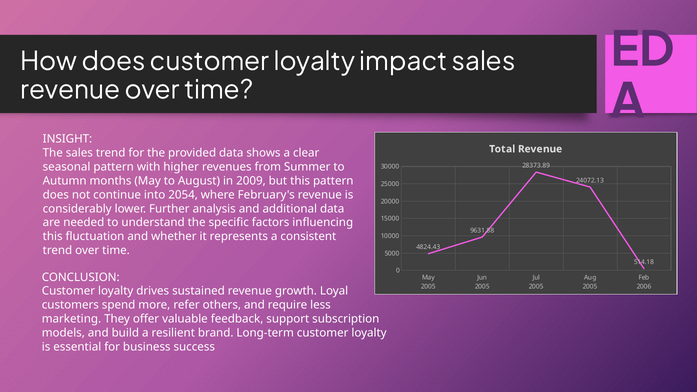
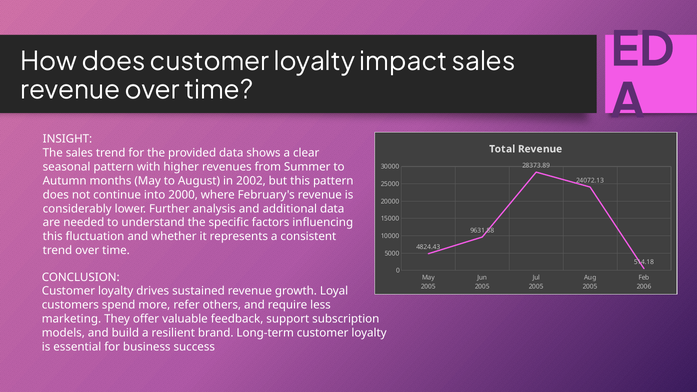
2009: 2009 -> 2002 (251, 181)
2054: 2054 -> 2000 (183, 195)
